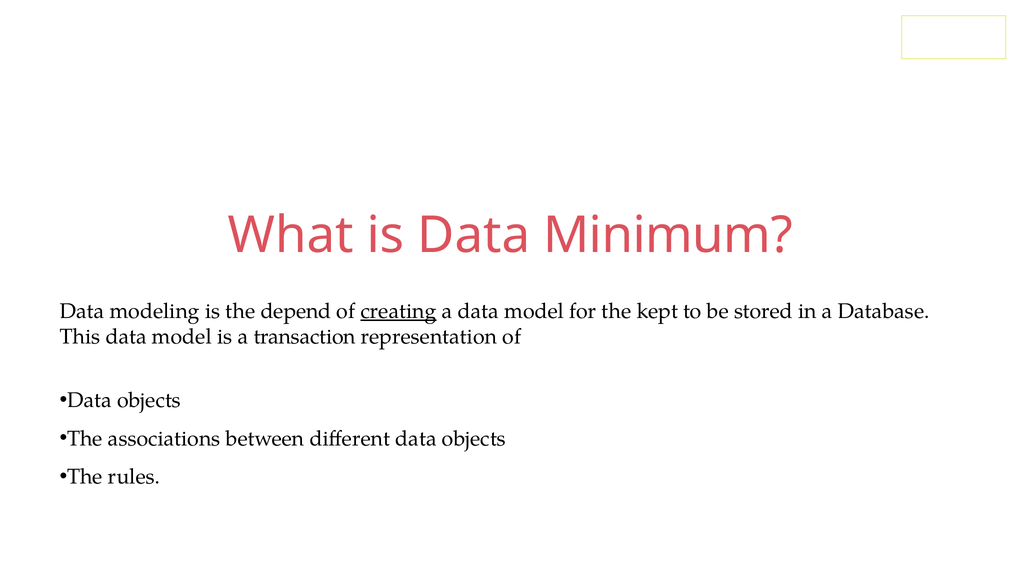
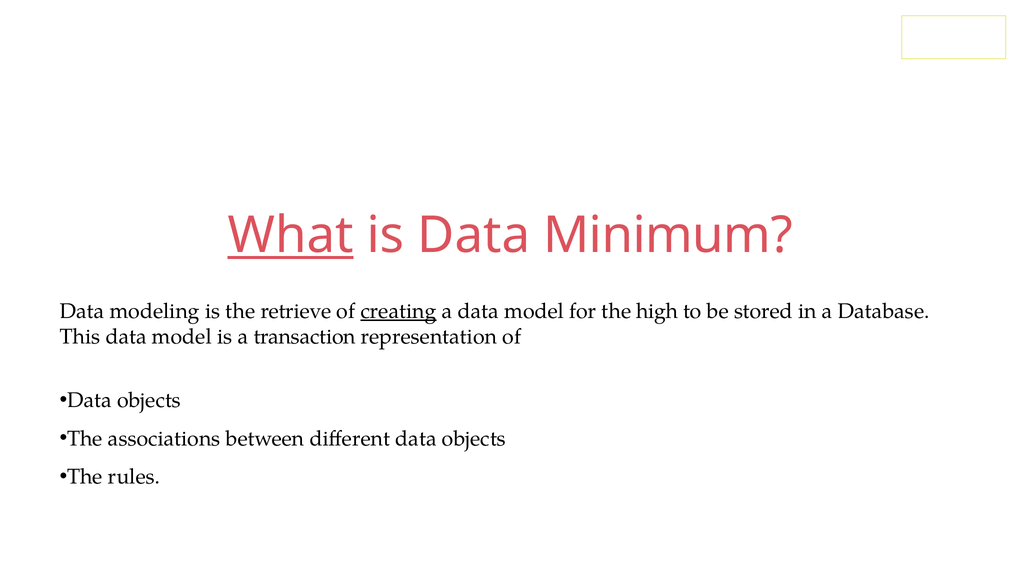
What underline: none -> present (291, 236)
depend: depend -> retrieve (296, 311)
kept: kept -> high (657, 311)
